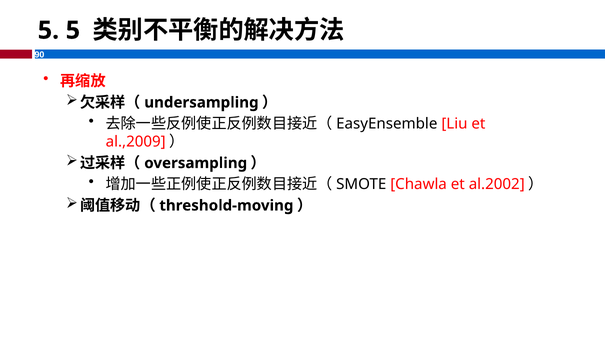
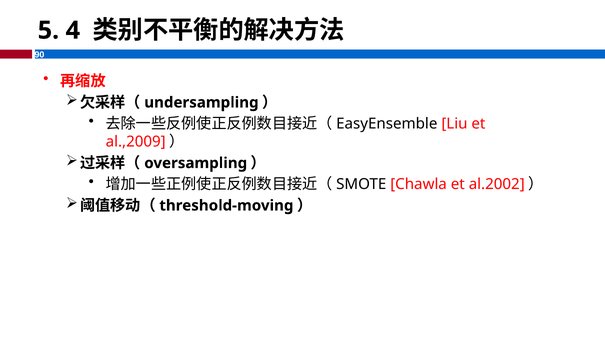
5 5: 5 -> 4 (73, 30)
